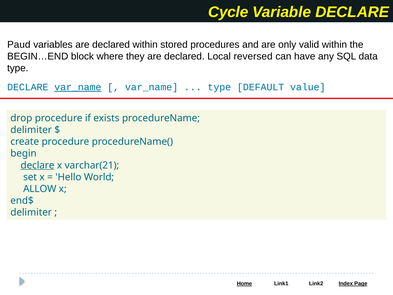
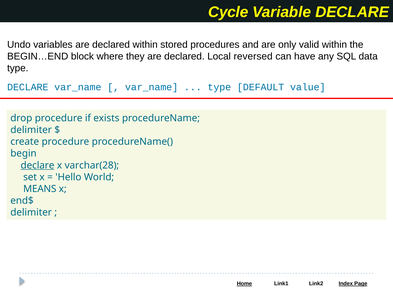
Paud: Paud -> Undo (19, 45)
var_name underline: present -> none (78, 87)
varchar(21: varchar(21 -> varchar(28 (92, 165)
ALLOW: ALLOW -> MEANS (40, 189)
